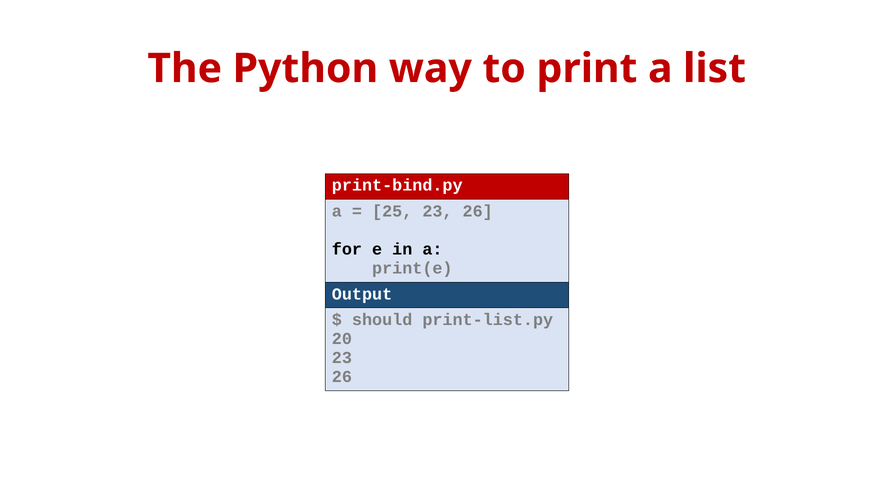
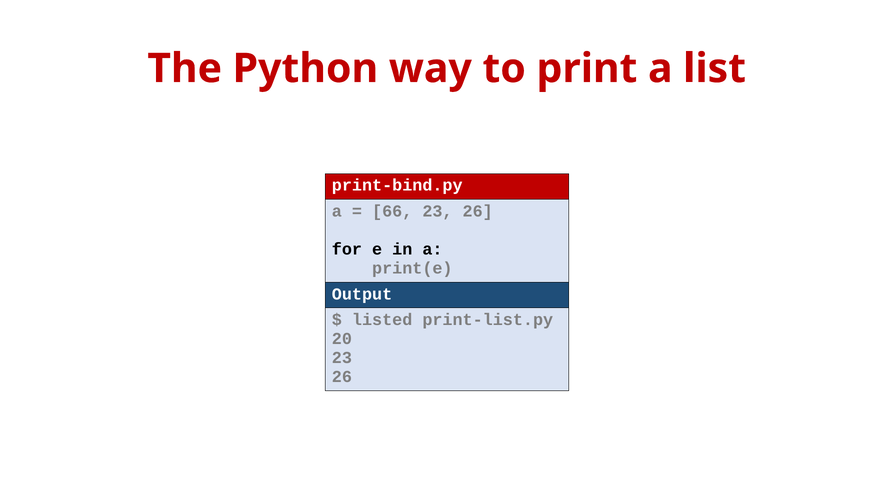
25: 25 -> 66 (392, 211)
should: should -> listed (382, 320)
